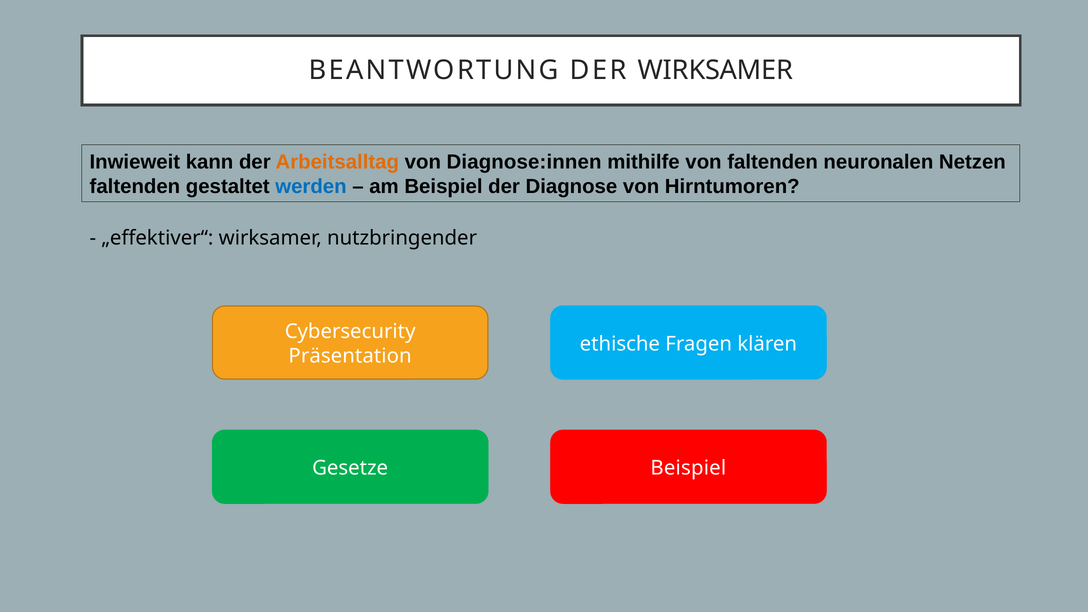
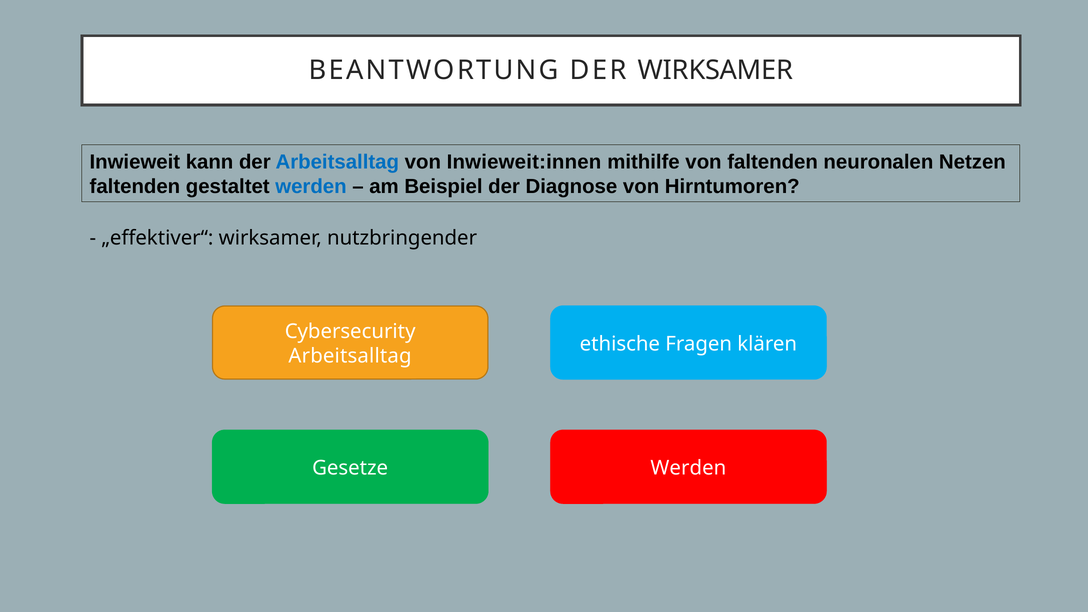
Arbeitsalltag colour: orange -> blue (337, 162)
Diagnose:innen: Diagnose:innen -> Inwieweit:innen (524, 162)
Präsentation: Präsentation -> Arbeitsalltag (350, 356)
Gesetze Beispiel: Beispiel -> Werden (688, 468)
